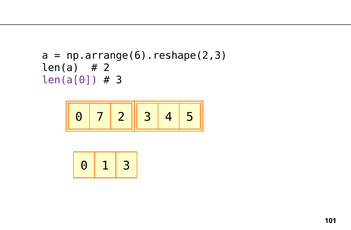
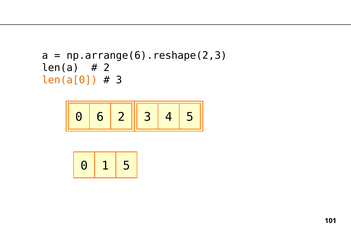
len(a[0 colour: purple -> orange (70, 80)
7: 7 -> 6 (100, 117)
1 3: 3 -> 5 (126, 166)
